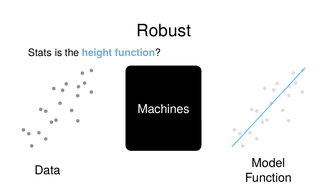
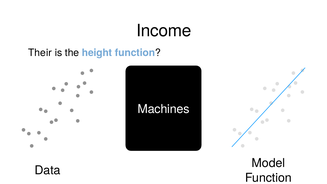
Robust: Robust -> Income (164, 31)
Stats: Stats -> Their (40, 53)
